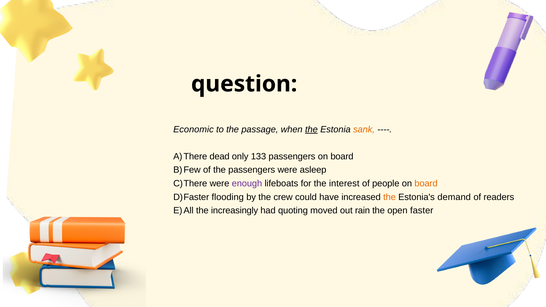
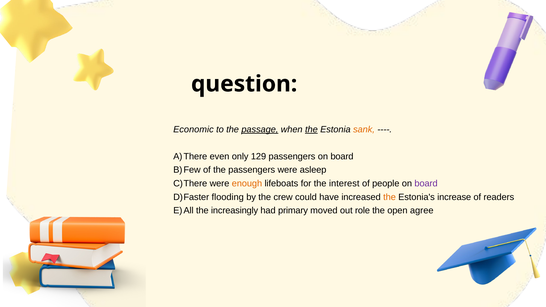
passage underline: none -> present (260, 129)
dead: dead -> even (220, 156)
133: 133 -> 129 (259, 156)
enough colour: purple -> orange (247, 184)
board colour: orange -> purple (426, 184)
demand: demand -> increase (454, 197)
quoting: quoting -> primary (293, 211)
rain: rain -> role (362, 211)
faster: faster -> agree (422, 211)
